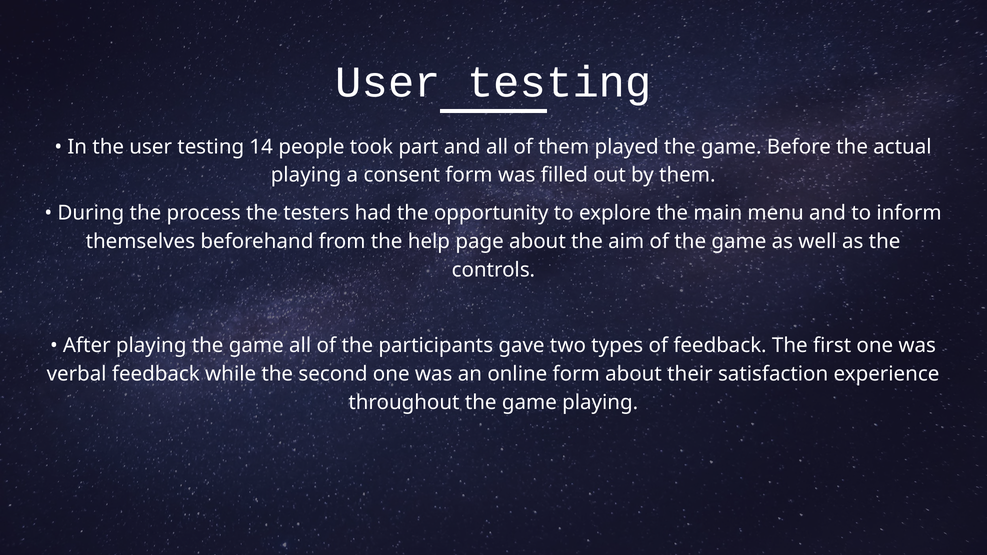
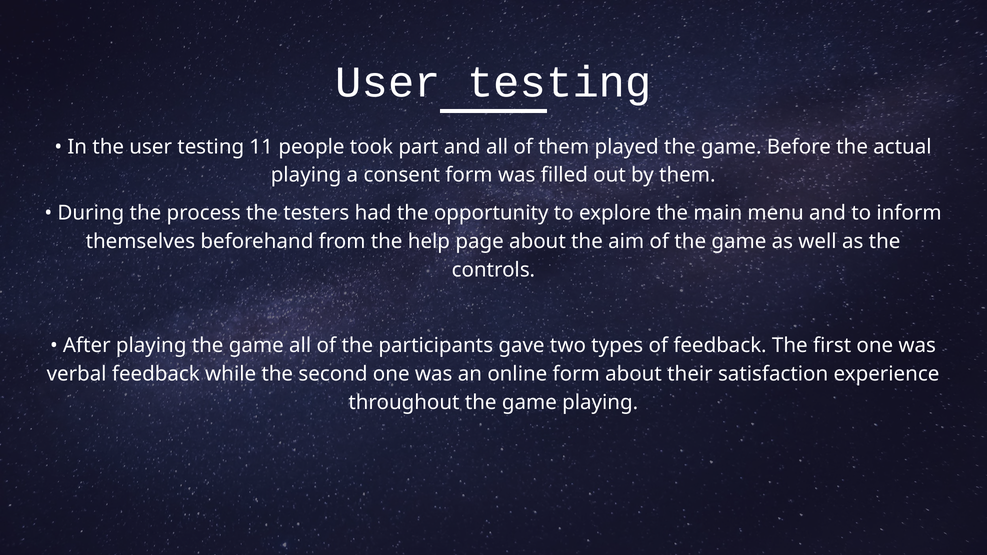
14: 14 -> 11 (261, 147)
